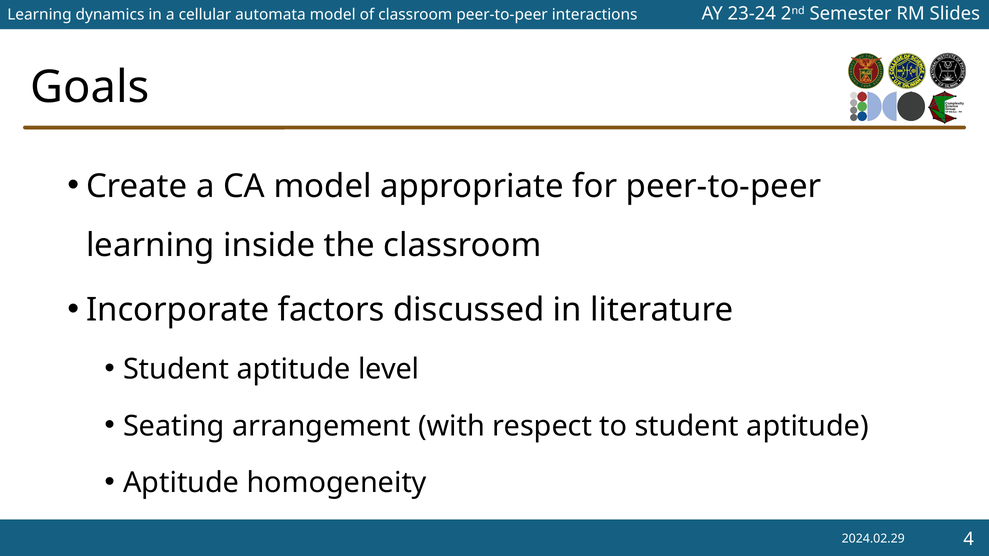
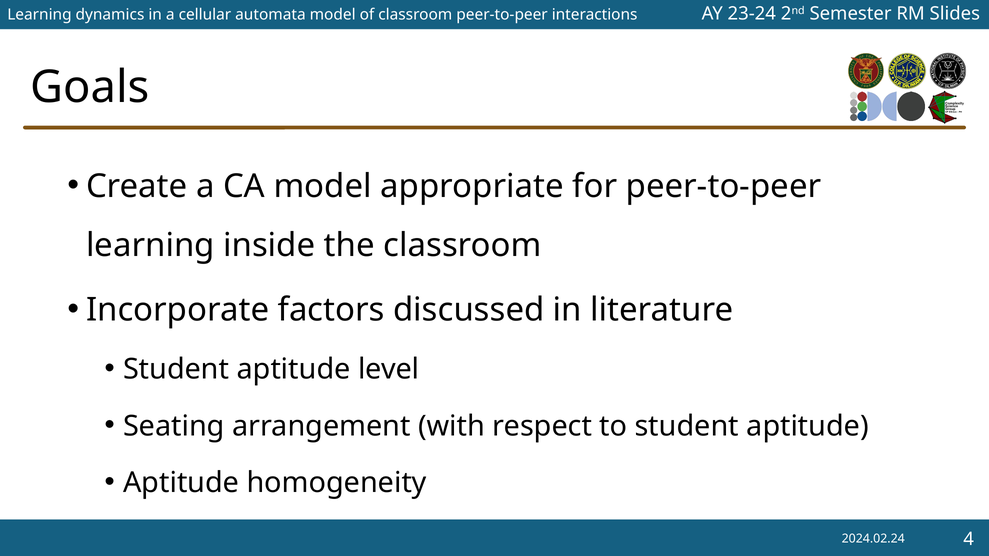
2024.02.29: 2024.02.29 -> 2024.02.24 (873, 539)
